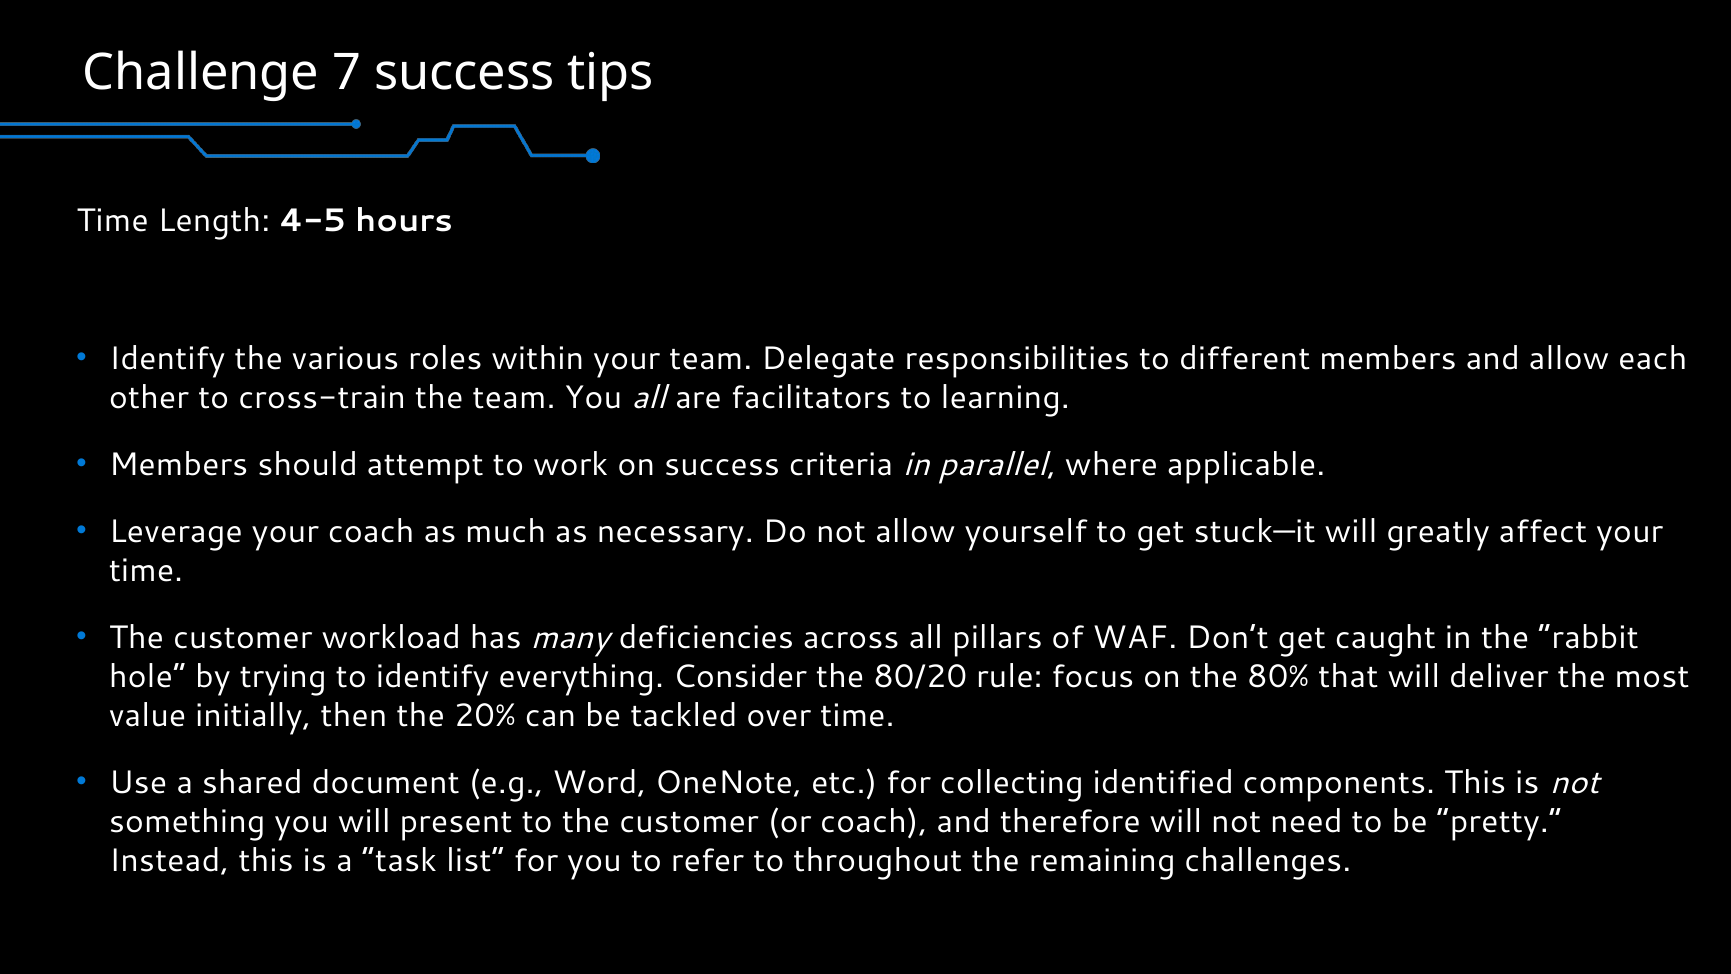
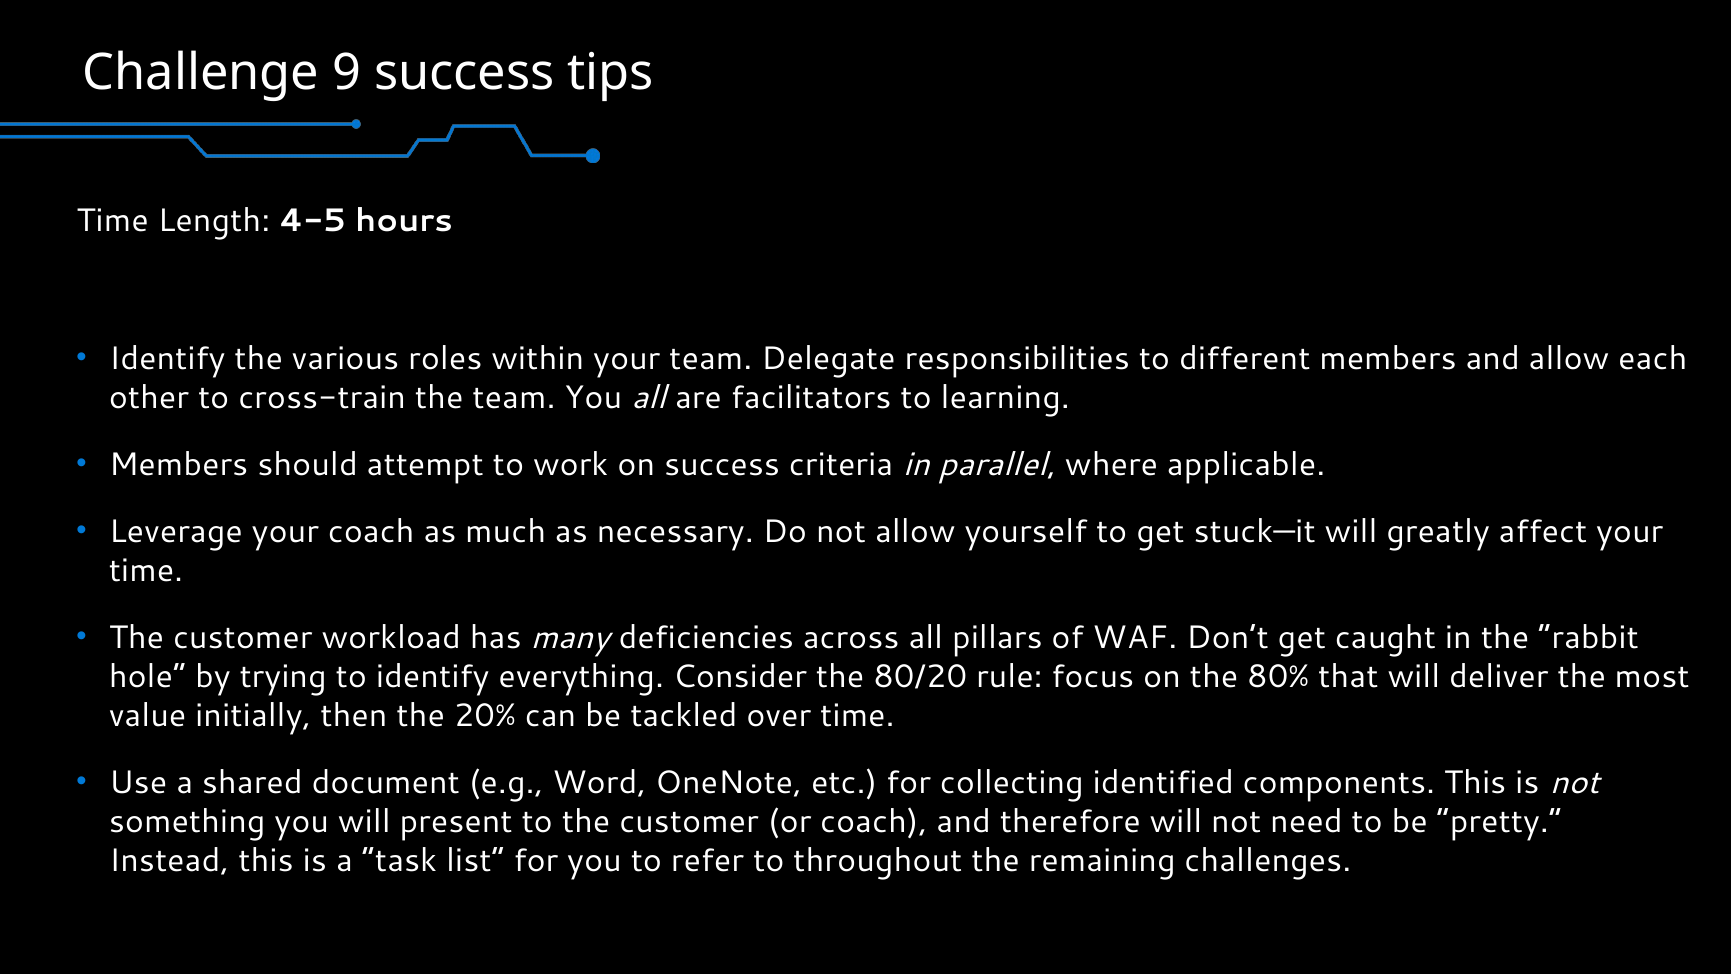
7: 7 -> 9 (347, 73)
